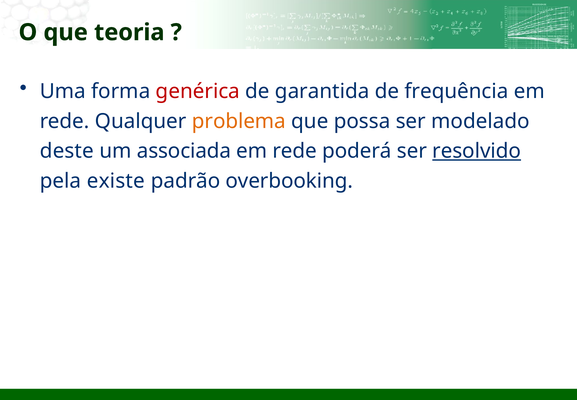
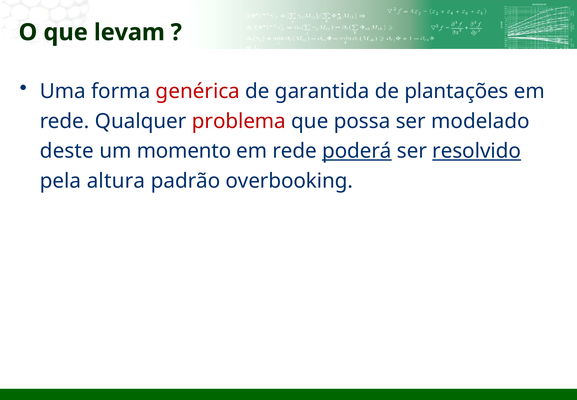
teoria: teoria -> levam (129, 32)
frequência: frequência -> plantações (457, 91)
problema colour: orange -> red (239, 121)
associada: associada -> momento (184, 151)
poderá underline: none -> present (357, 151)
existe: existe -> altura (116, 181)
